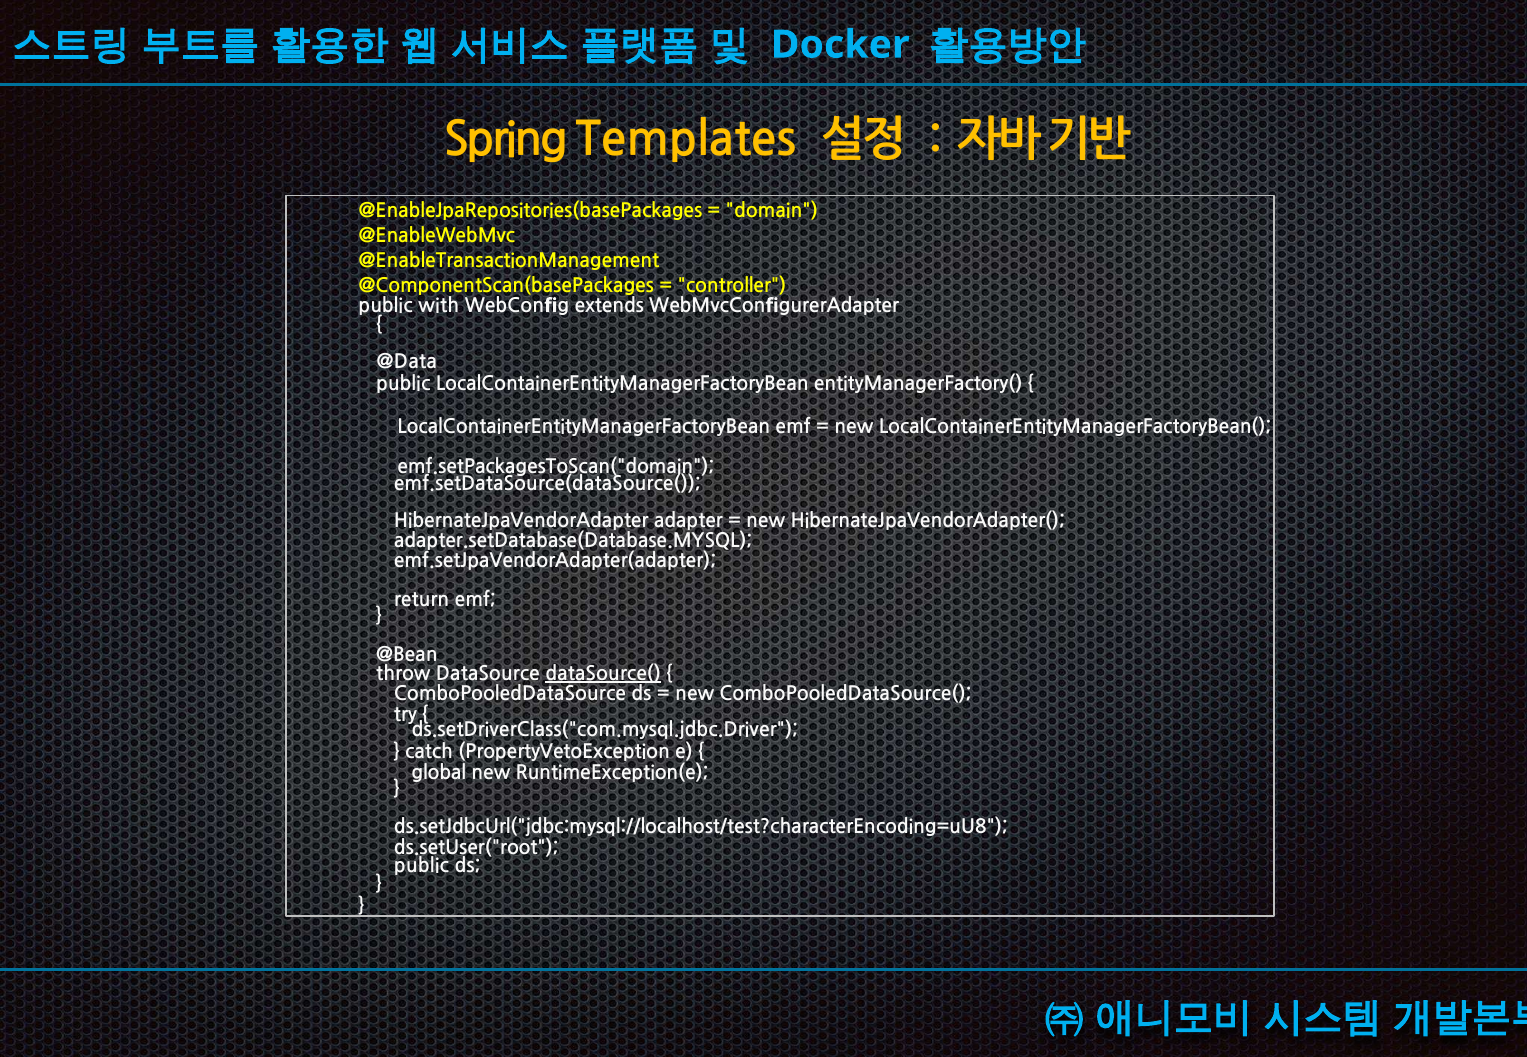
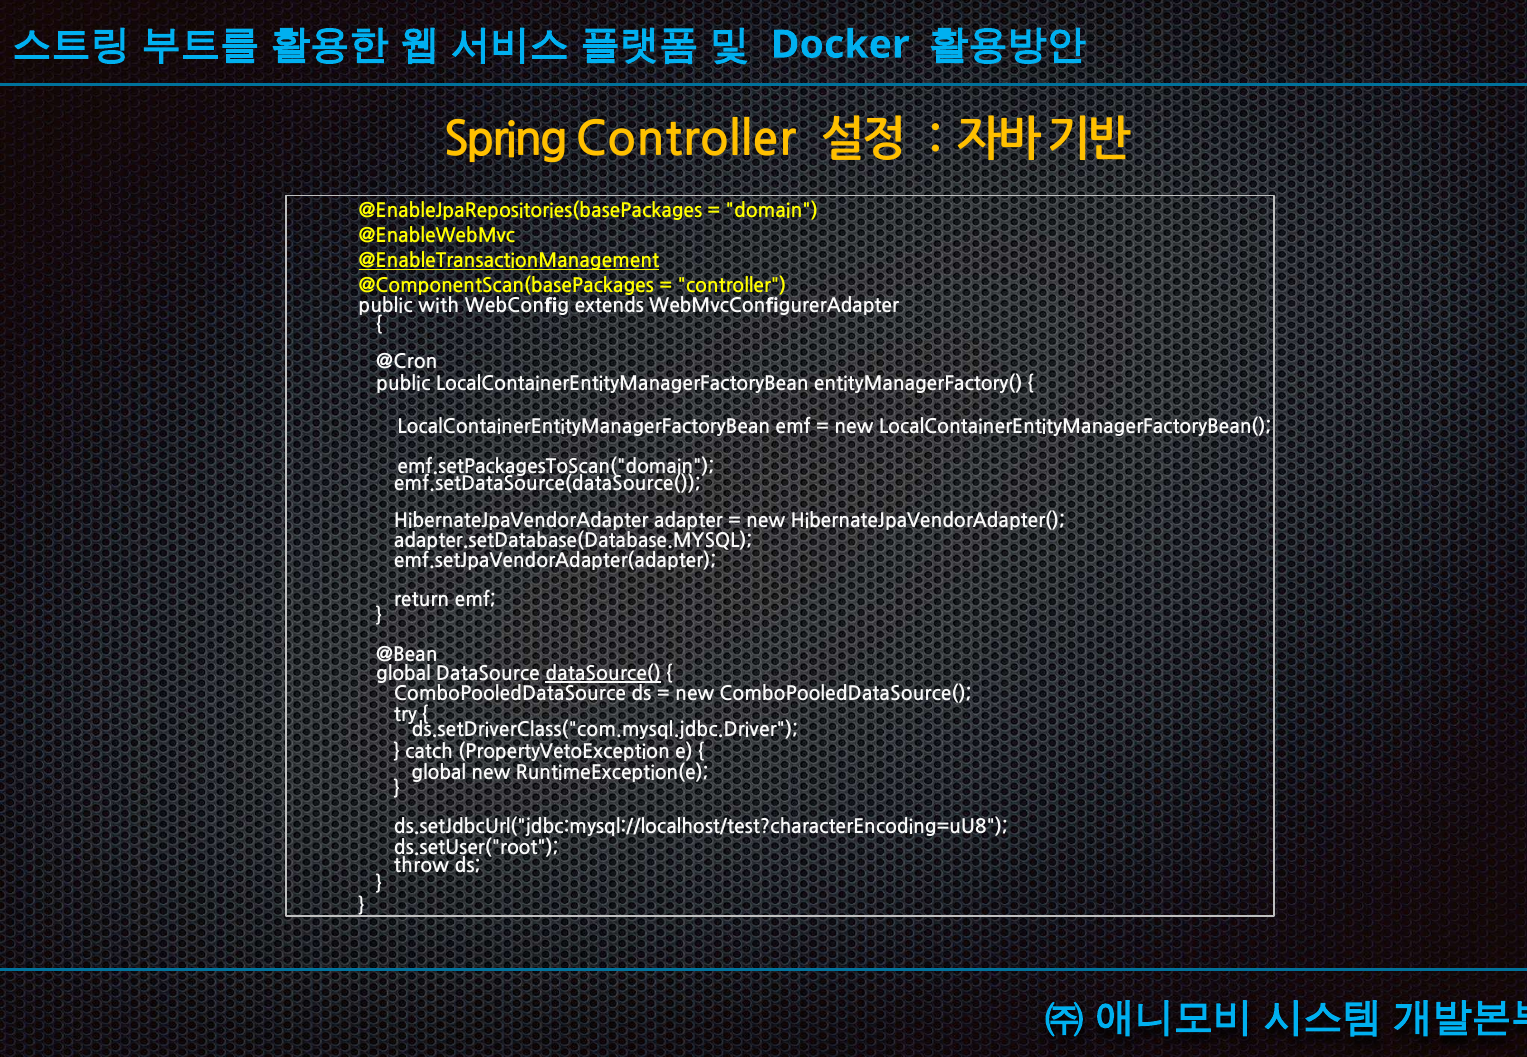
Spring Templates: Templates -> Controller (686, 140)
@EnableTransactionManagement underline: none -> present (509, 261)
@Data: @Data -> @Cron (407, 362)
throw: throw -> global (403, 674)
public: public -> throw (421, 866)
